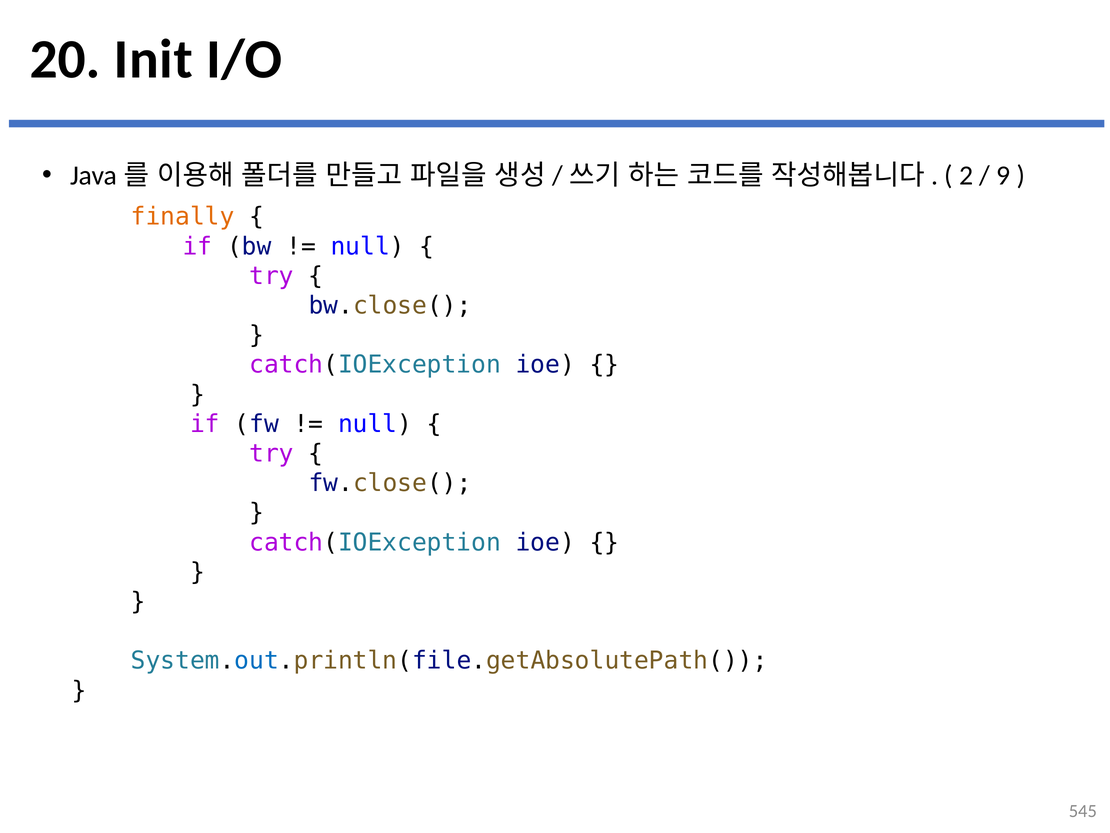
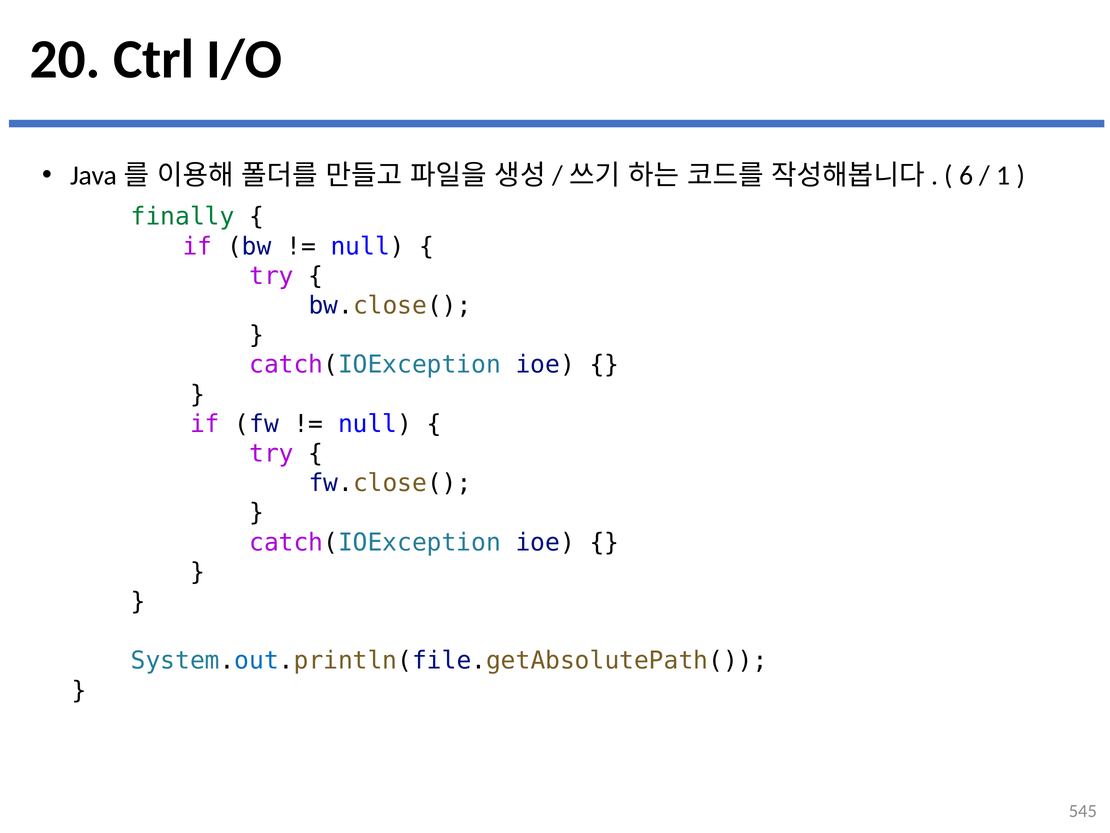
Init: Init -> Ctrl (154, 59)
2: 2 -> 6 (966, 176)
9: 9 -> 1 (1003, 176)
finally colour: orange -> green (183, 217)
